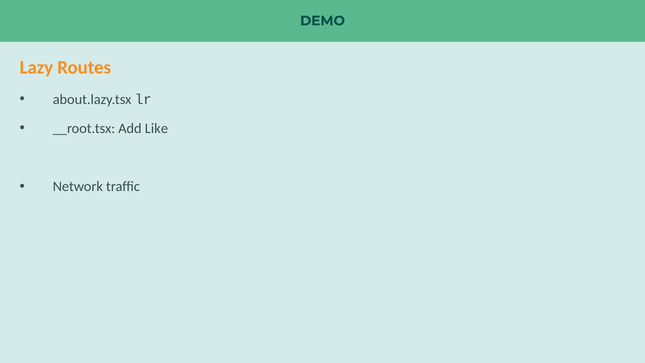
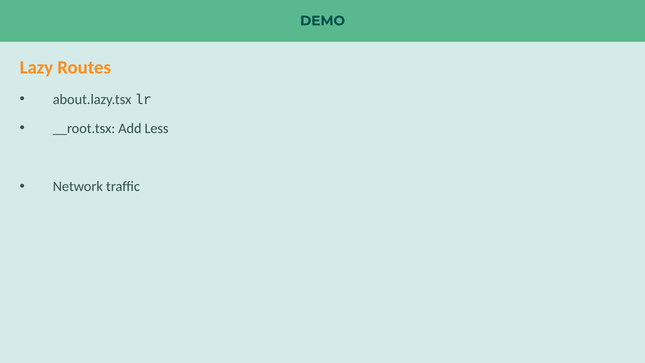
Like: Like -> Less (157, 128)
